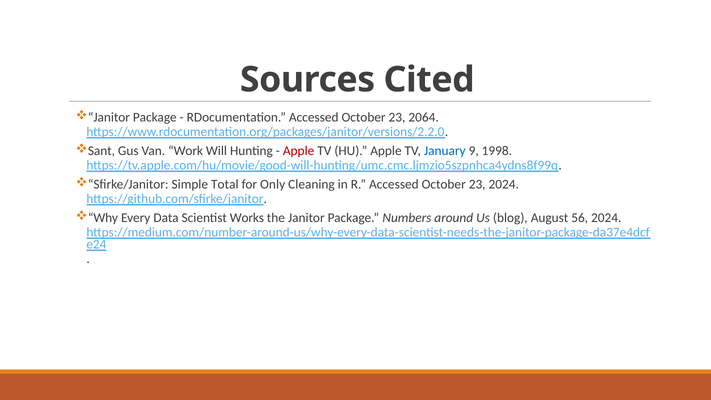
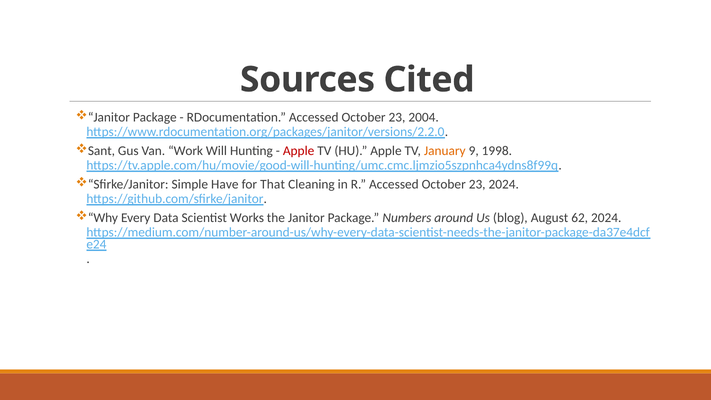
2064: 2064 -> 2004 (424, 117)
January colour: blue -> orange (445, 151)
Total: Total -> Have (225, 184)
Only: Only -> That (273, 184)
56: 56 -> 62 (580, 218)
